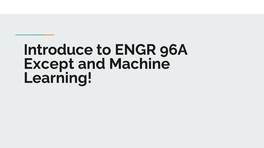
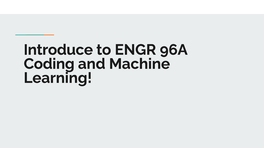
Except: Except -> Coding (49, 64)
